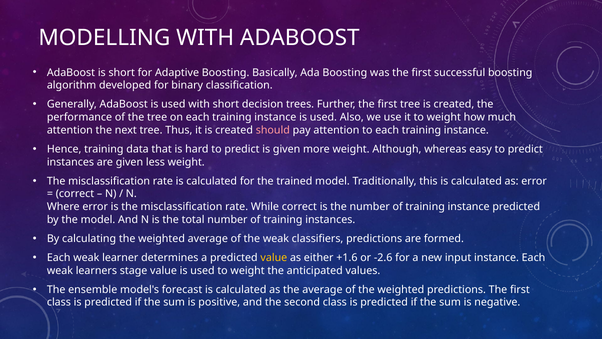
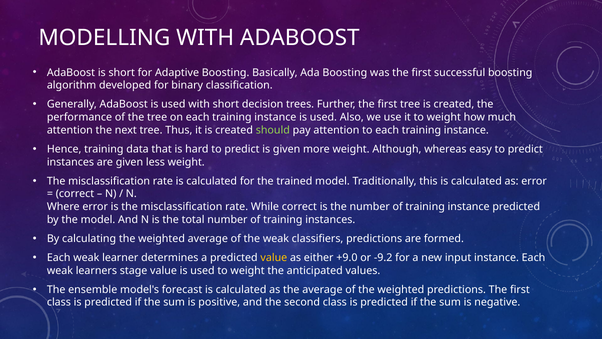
should colour: pink -> light green (273, 130)
+1.6: +1.6 -> +9.0 (347, 257)
-2.6: -2.6 -> -9.2 (383, 257)
